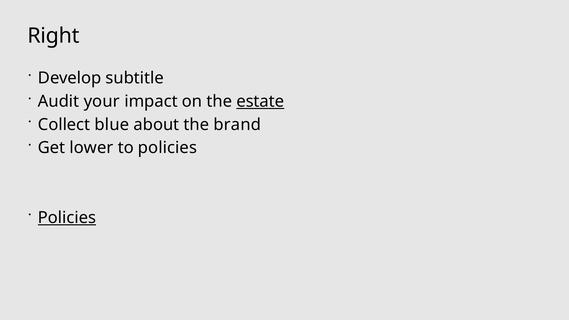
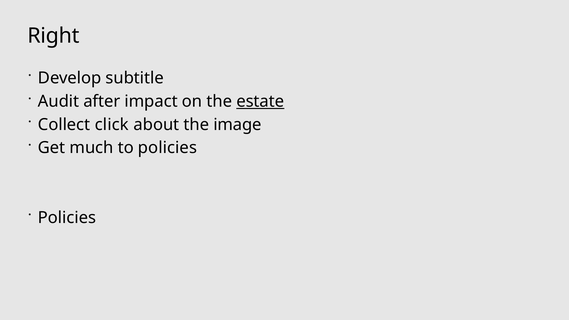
your: your -> after (102, 101)
blue: blue -> click (112, 125)
brand: brand -> image (237, 125)
lower: lower -> much (92, 148)
Policies underline: present -> none (67, 218)
